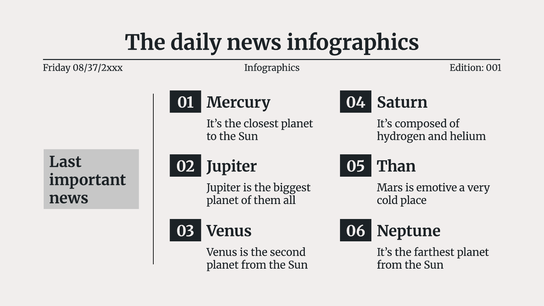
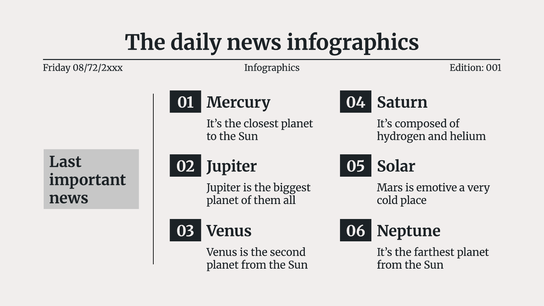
08/37/2xxx: 08/37/2xxx -> 08/72/2xxx (98, 68)
Than: Than -> Solar (396, 167)
